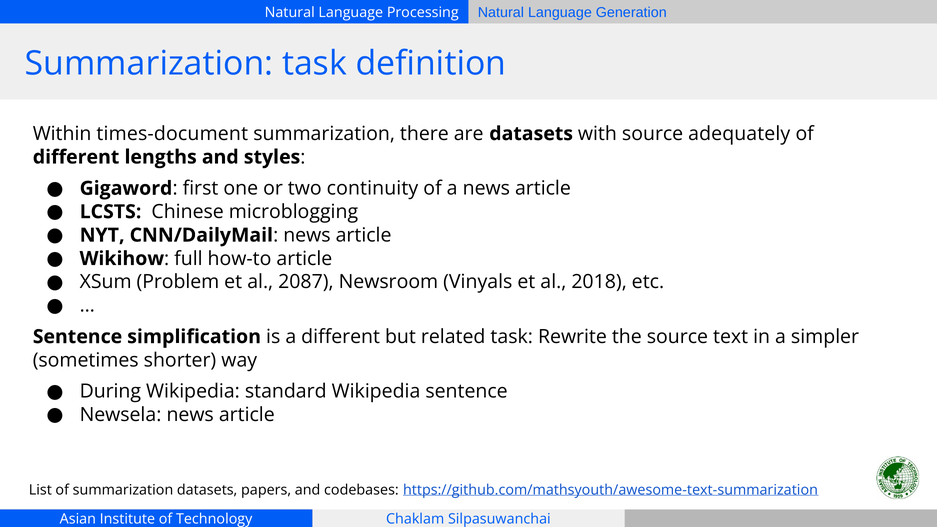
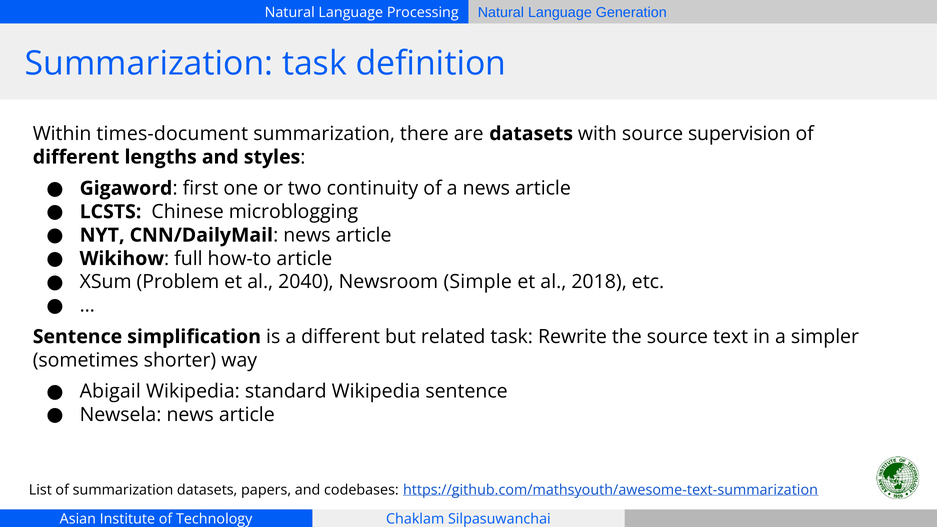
adequately: adequately -> supervision (739, 134)
2087: 2087 -> 2040 (306, 282)
Vinyals: Vinyals -> Simple (478, 282)
During: During -> Abigail (110, 391)
